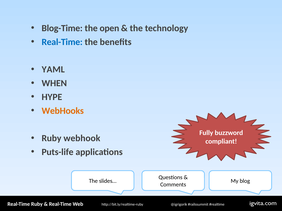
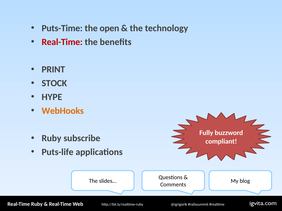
Blog-Time: Blog-Time -> Puts-Time (62, 28)
Real-Time colour: blue -> red (62, 42)
YAML: YAML -> PRINT (53, 70)
WHEN: WHEN -> STOCK (54, 83)
webhook: webhook -> subscribe (82, 139)
